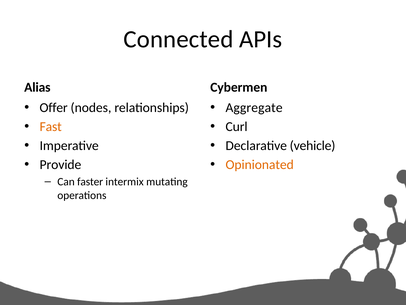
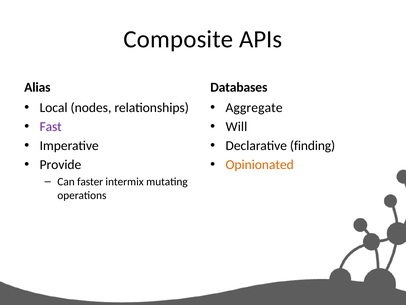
Connected: Connected -> Composite (178, 39)
Cybermen: Cybermen -> Databases (239, 87)
Offer: Offer -> Local (54, 108)
Fast colour: orange -> purple (51, 127)
Curl: Curl -> Will (236, 127)
vehicle: vehicle -> finding (313, 146)
